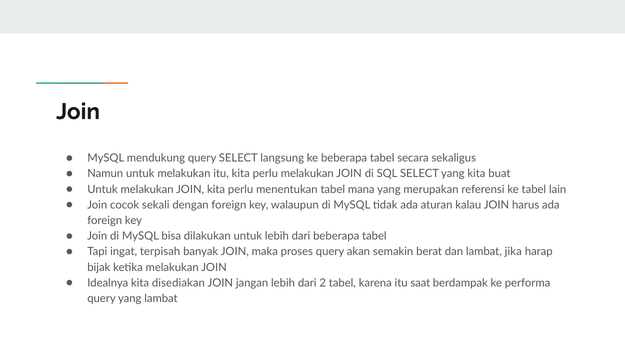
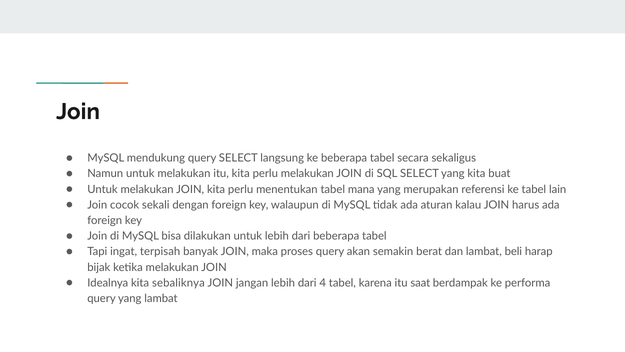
jika: jika -> beli (513, 251)
disediakan: disediakan -> sebaliknya (178, 283)
2: 2 -> 4 (323, 283)
